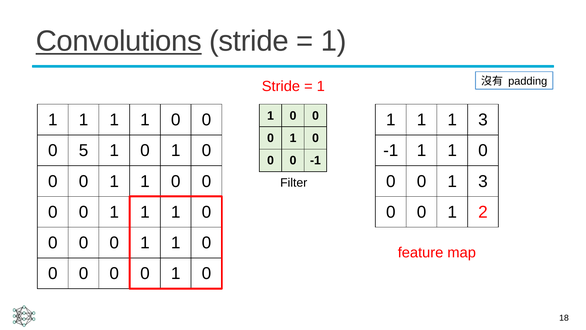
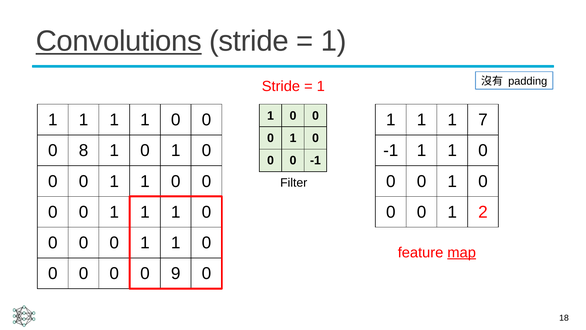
1 1 3: 3 -> 7 (483, 120)
5: 5 -> 8 (84, 150)
3: 3 -> 0 (483, 181)
map underline: none -> present (462, 252)
1: 1 -> 9 (176, 273)
